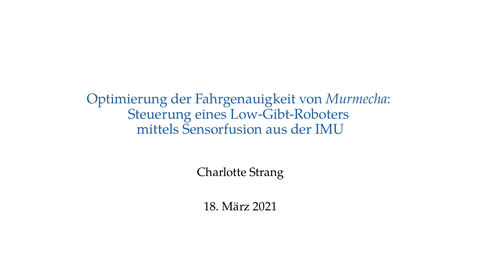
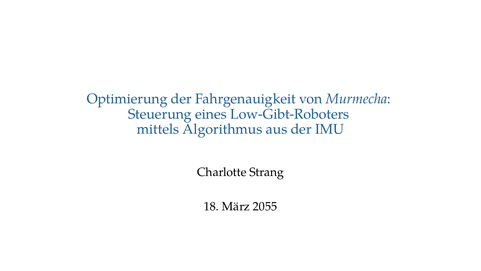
Sensorfusion: Sensorfusion -> Algorithmus (223, 129)
2021: 2021 -> 2055 (265, 206)
